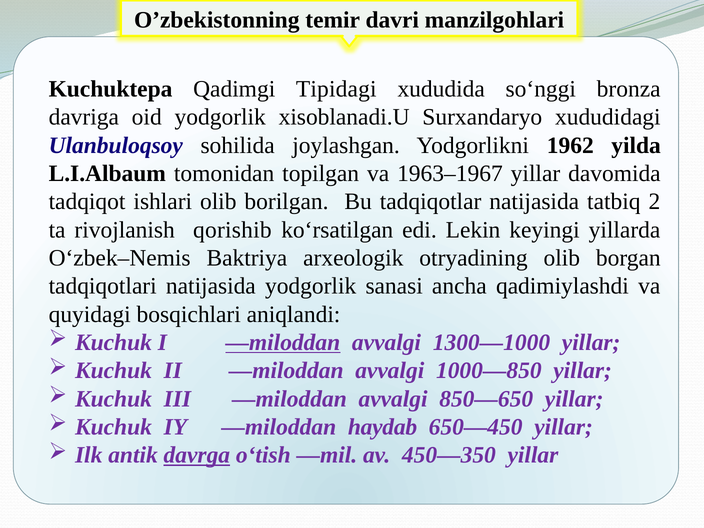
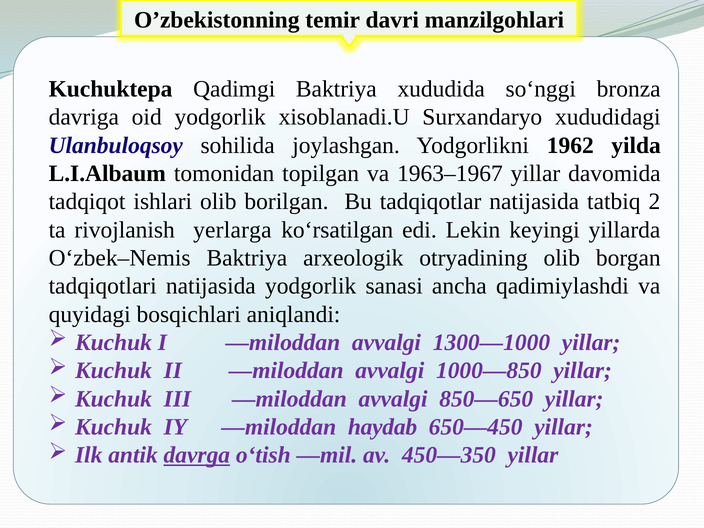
Qadimgi Tipidagi: Tipidagi -> Baktriya (336, 89)
qorishib: qorishib -> yerlarga (232, 230)
—miloddan underline: present -> none (283, 342)
